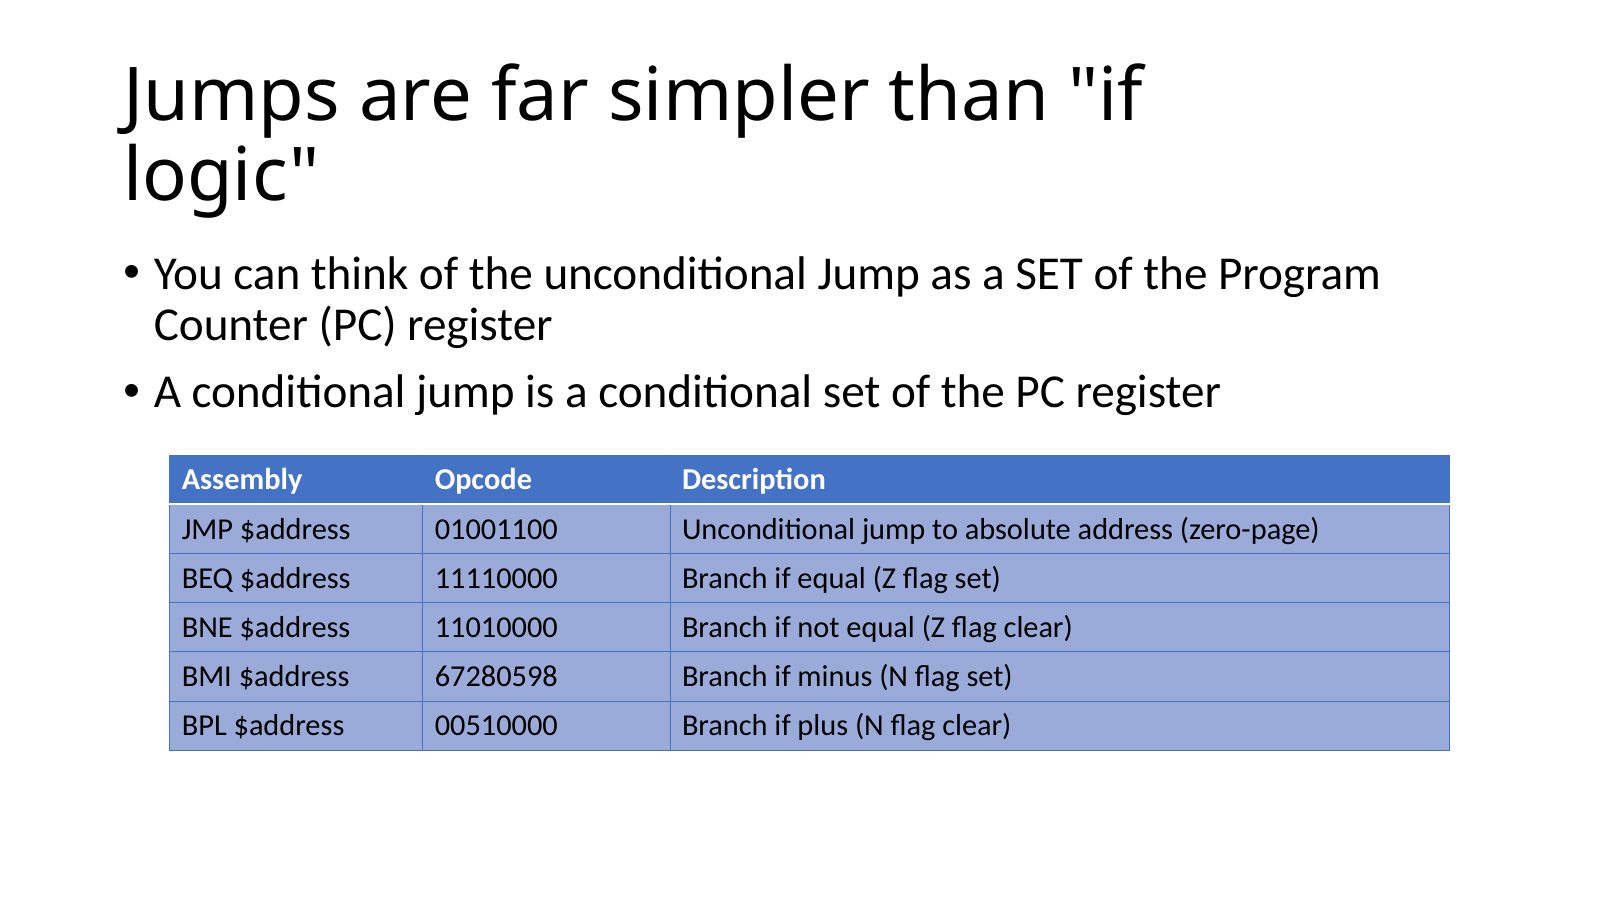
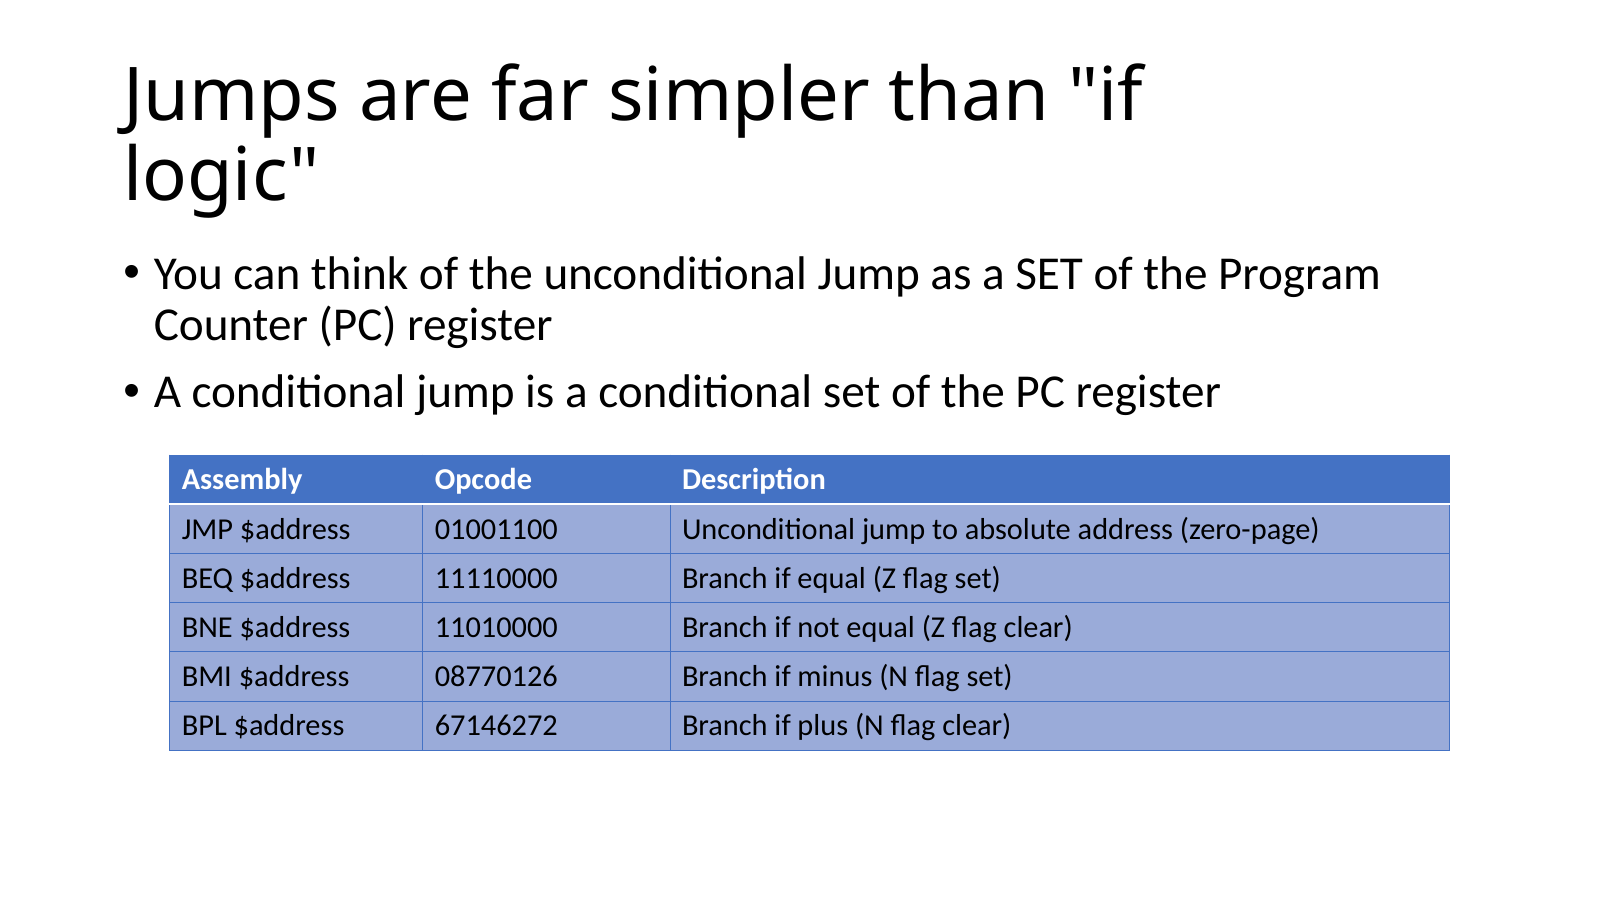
67280598: 67280598 -> 08770126 (496, 677)
00510000: 00510000 -> 67146272 (496, 727)
